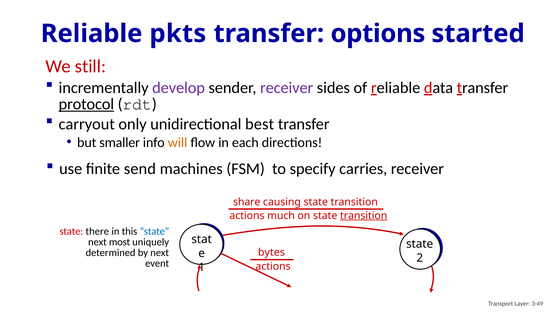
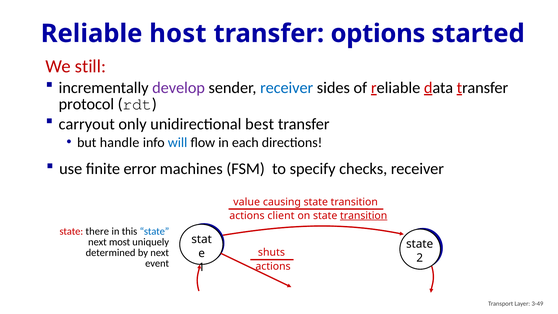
pkts: pkts -> host (178, 34)
receiver colour: purple -> blue (287, 88)
protocol underline: present -> none (86, 104)
smaller: smaller -> handle (120, 142)
will colour: orange -> blue (178, 142)
send: send -> error (140, 169)
carries: carries -> checks (363, 169)
share: share -> value (247, 202)
much: much -> client (281, 216)
bytes: bytes -> shuts (271, 252)
